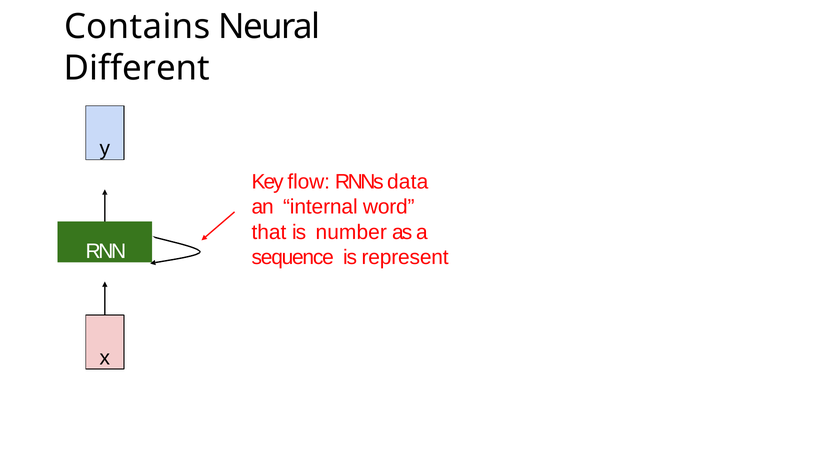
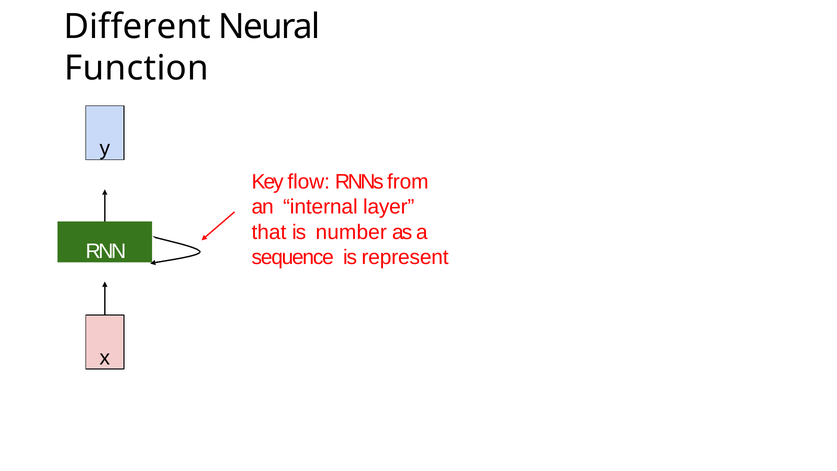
Contains: Contains -> Different (137, 27)
Different: Different -> Function (137, 68)
data: data -> from (408, 182)
word: word -> layer (389, 207)
